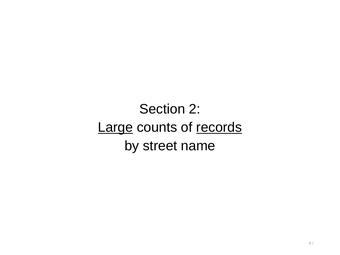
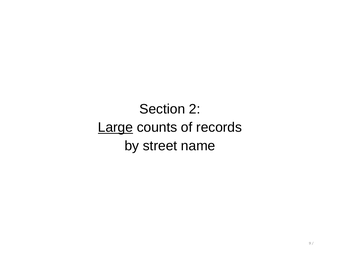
records underline: present -> none (219, 127)
